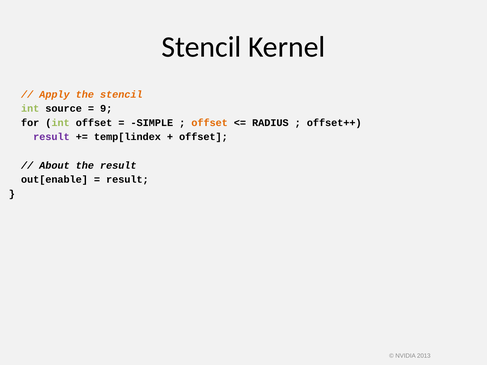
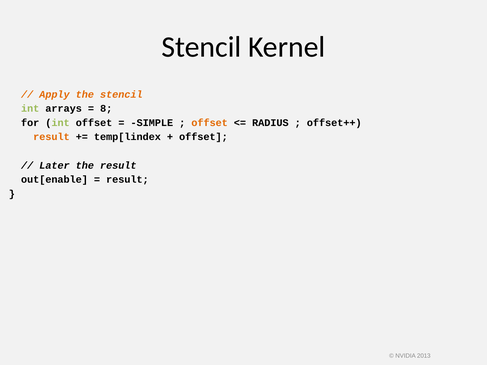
source: source -> arrays (64, 109)
9: 9 -> 8 (106, 109)
result colour: purple -> orange (51, 137)
About: About -> Later (54, 165)
